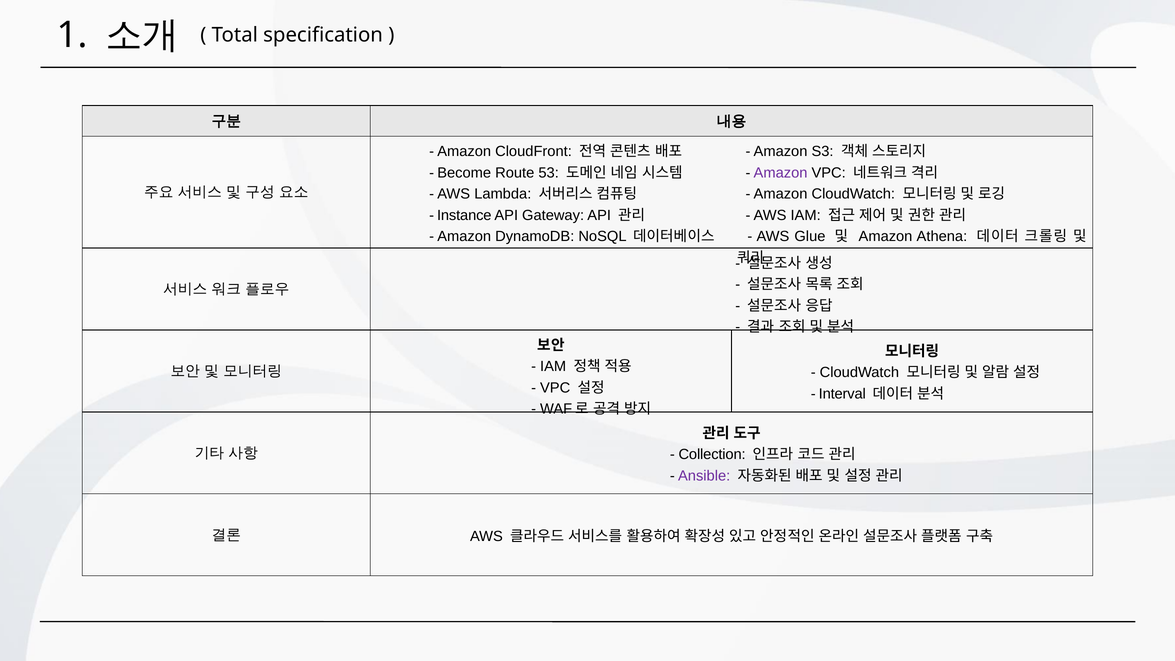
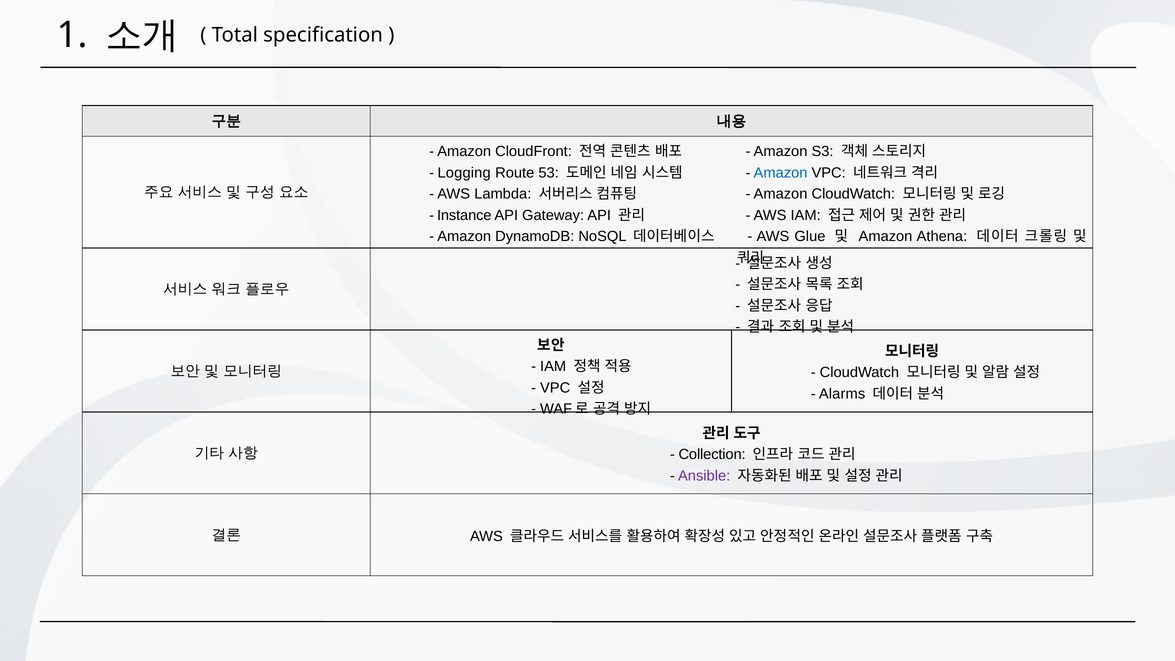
Become: Become -> Logging (464, 173)
Amazon colour: purple -> blue (781, 173)
Interval: Interval -> Alarms (842, 394)
